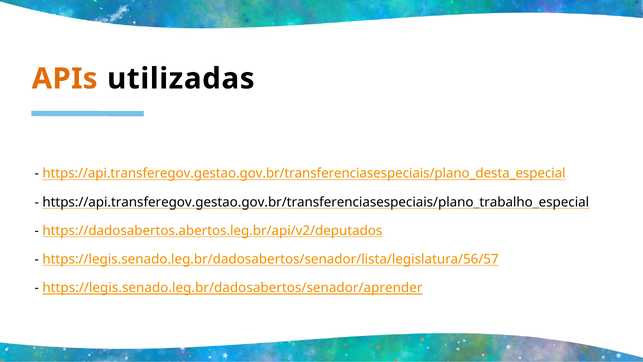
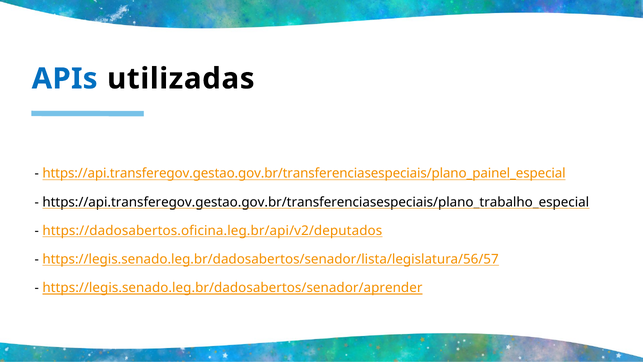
APIs colour: orange -> blue (65, 79)
https://api.transferegov.gestao.gov.br/transferenciasespeciais/plano_desta_especial: https://api.transferegov.gestao.gov.br/transferenciasespeciais/plano_desta_especial -> https://api.transferegov.gestao.gov.br/transferenciasespeciais/plano_painel_especial (304, 173)
https://dadosabertos.abertos.leg.br/api/v2/deputados: https://dadosabertos.abertos.leg.br/api/v2/deputados -> https://dadosabertos.oficina.leg.br/api/v2/deputados (212, 230)
